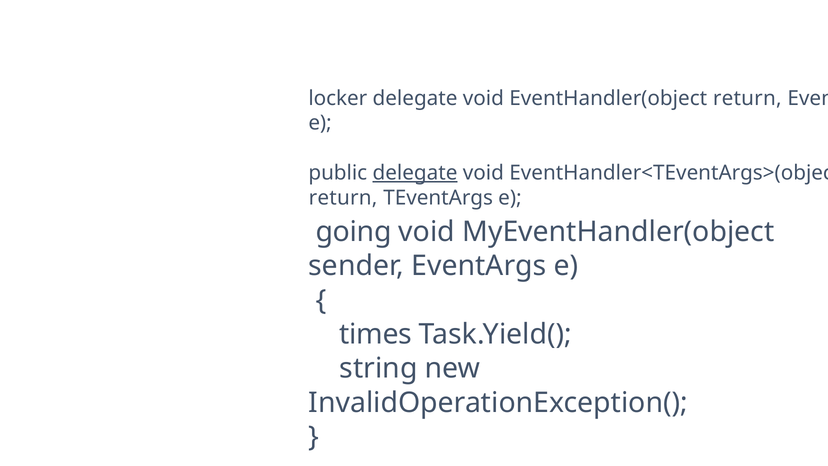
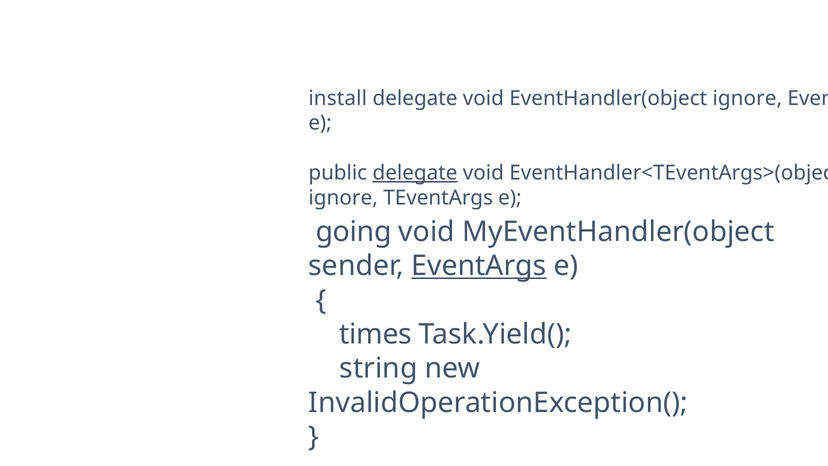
locker: locker -> install (338, 98)
EventHandler(object return: return -> ignore (747, 98)
return: return -> ignore (343, 198)
EventArgs underline: none -> present (479, 266)
